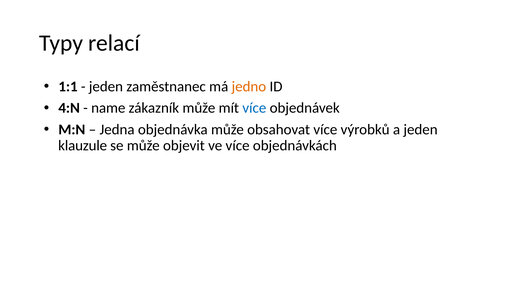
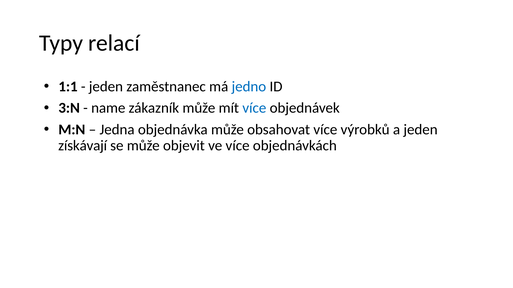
jedno colour: orange -> blue (249, 87)
4:N: 4:N -> 3:N (69, 108)
klauzule: klauzule -> získávají (83, 146)
